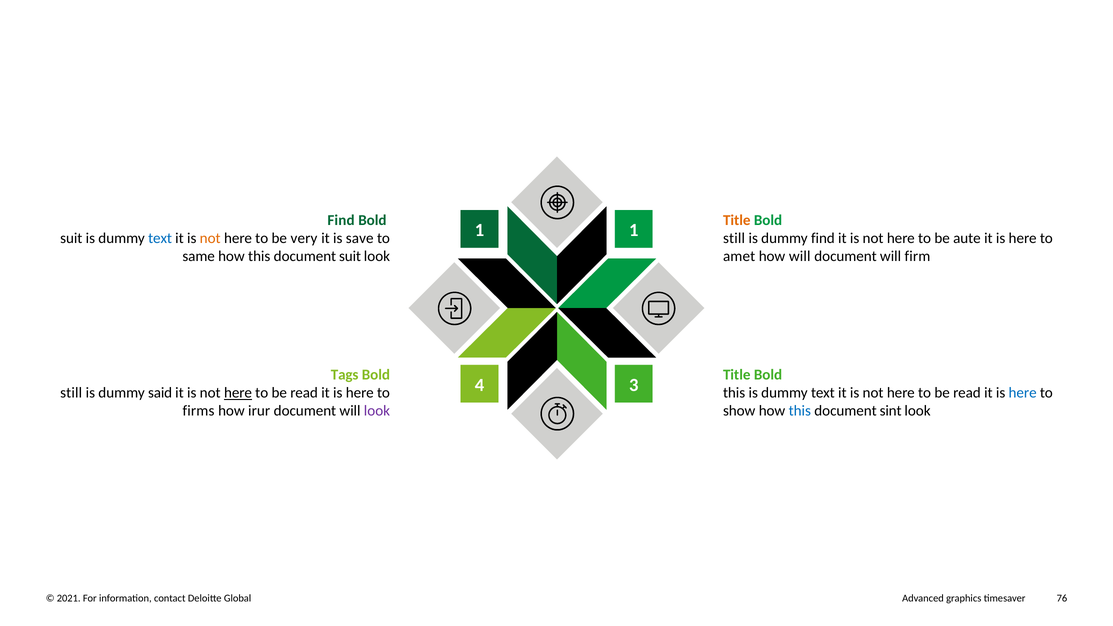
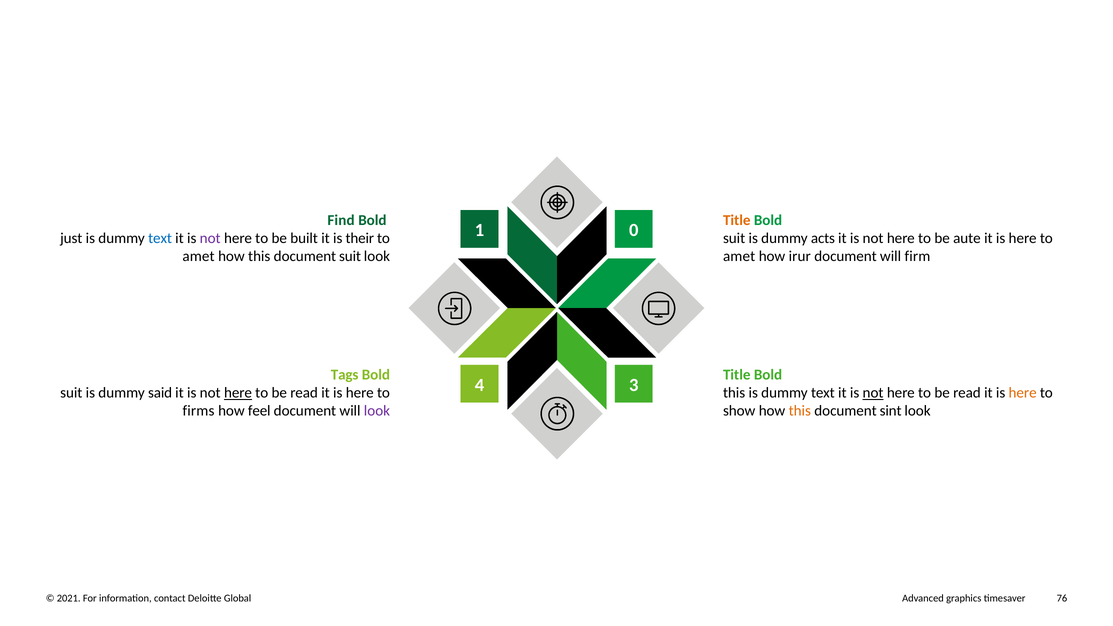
1 1: 1 -> 0 (634, 230)
suit: suit -> just (71, 238)
not colour: orange -> purple (210, 238)
very: very -> built (304, 238)
save: save -> their (360, 238)
still: still -> suit (734, 238)
dummy find: find -> acts (823, 238)
same: same -> amet (199, 256)
how will: will -> irur (800, 256)
still: still -> suit (71, 393)
not underline: none -> present (873, 393)
here colour: blue -> orange (1023, 393)
irur: irur -> feel (259, 411)
this colour: blue -> orange (800, 411)
